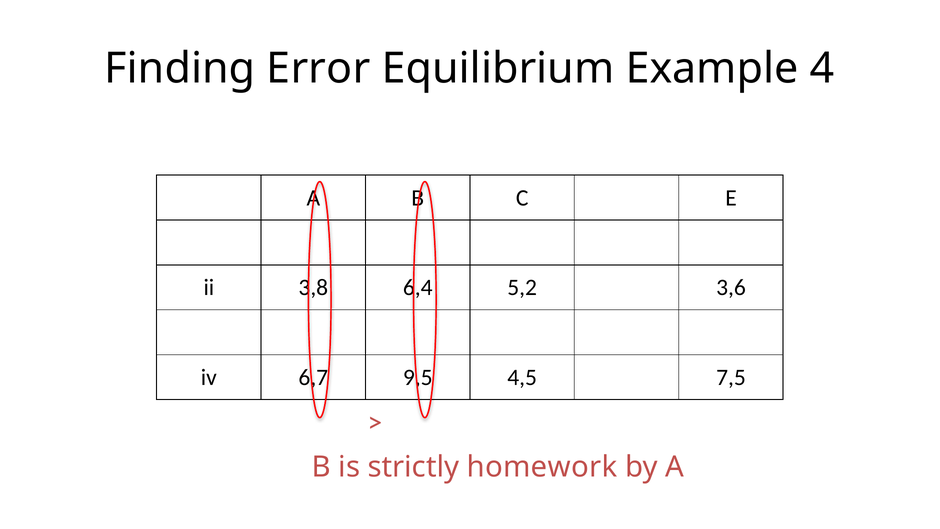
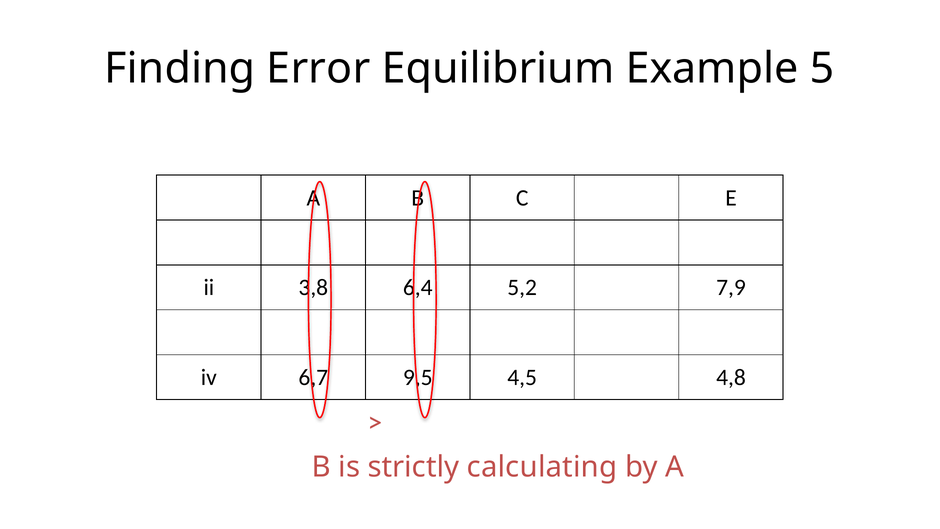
4: 4 -> 5 (822, 68)
3,6: 3,6 -> 7,9 (731, 287)
7,5: 7,5 -> 4,8 (731, 377)
homework: homework -> calculating (542, 467)
